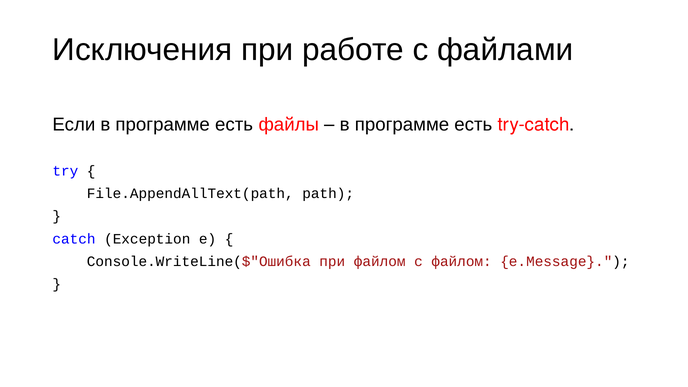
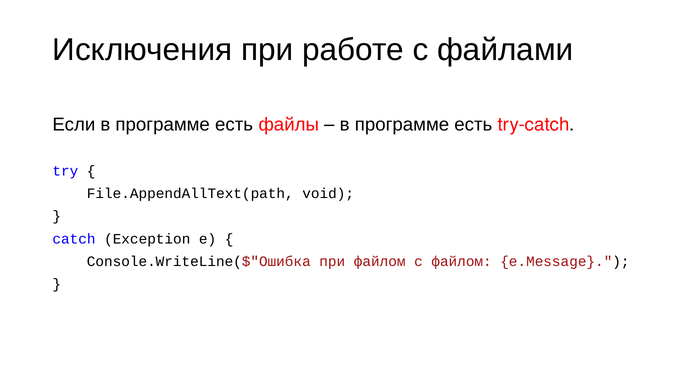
path: path -> void (328, 193)
